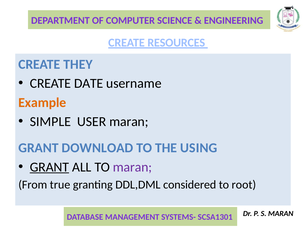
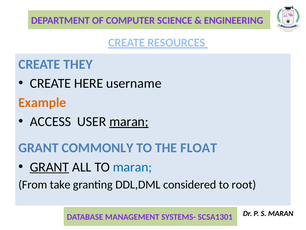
DATE: DATE -> HERE (89, 83)
SIMPLE: SIMPLE -> ACCESS (50, 121)
maran underline: none -> present (129, 121)
DOWNLOAD: DOWNLOAD -> COMMONLY (97, 148)
USING: USING -> FLOAT (199, 148)
maran colour: purple -> blue (132, 167)
true: true -> take (60, 184)
